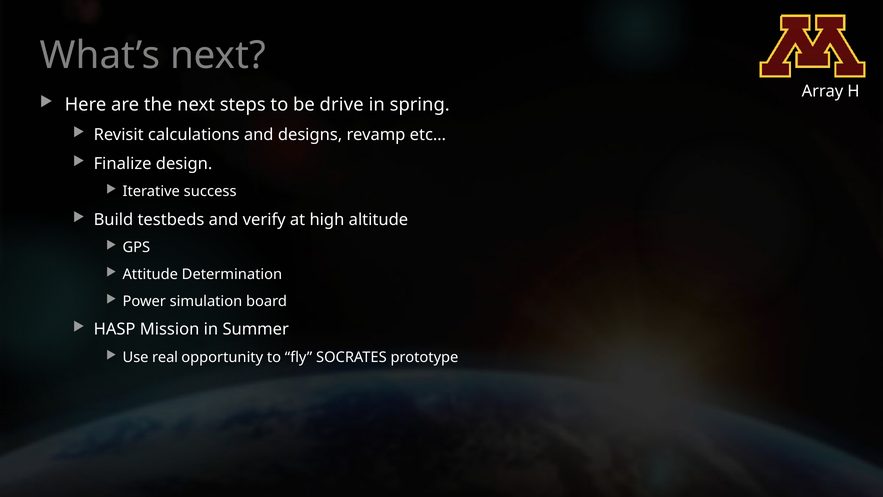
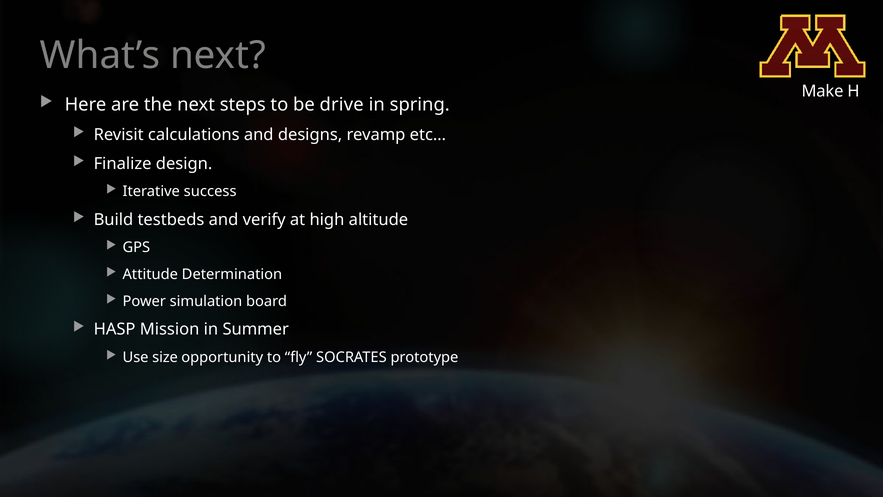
Array: Array -> Make (822, 91)
real: real -> size (165, 357)
